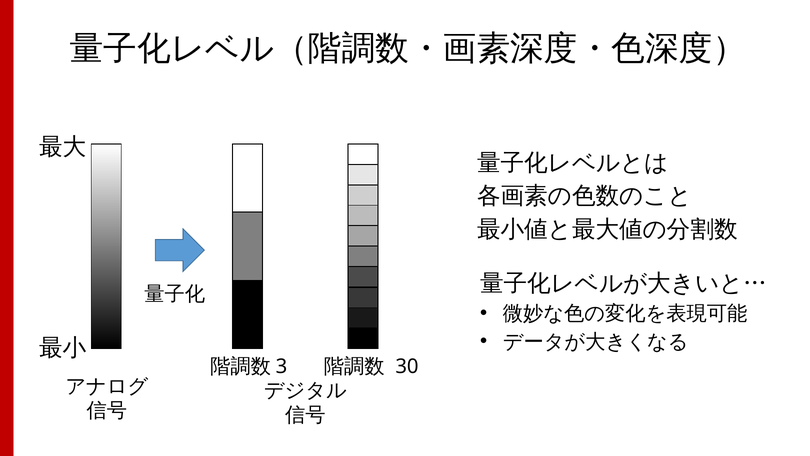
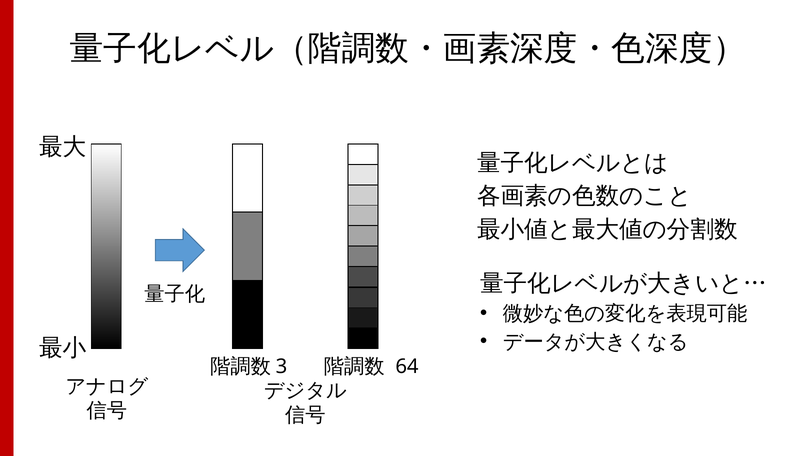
30: 30 -> 64 (407, 366)
